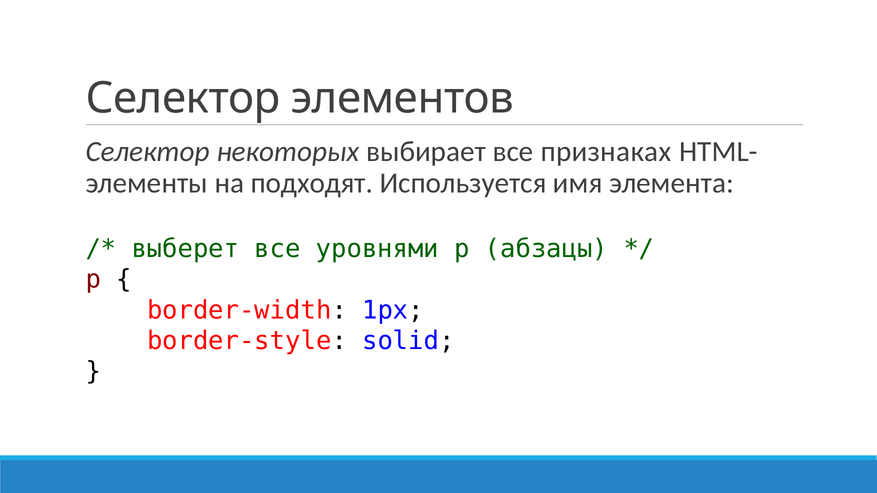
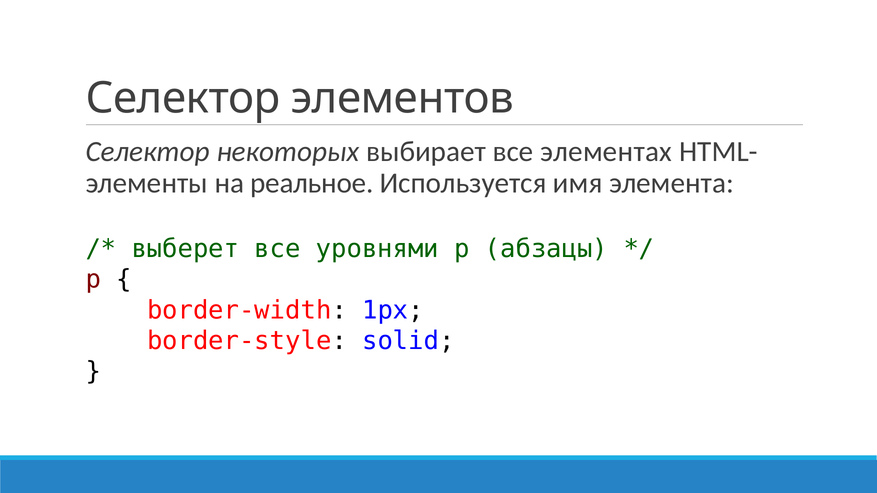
признаках: признаках -> элементах (606, 152)
подходят: подходят -> реальное (312, 183)
